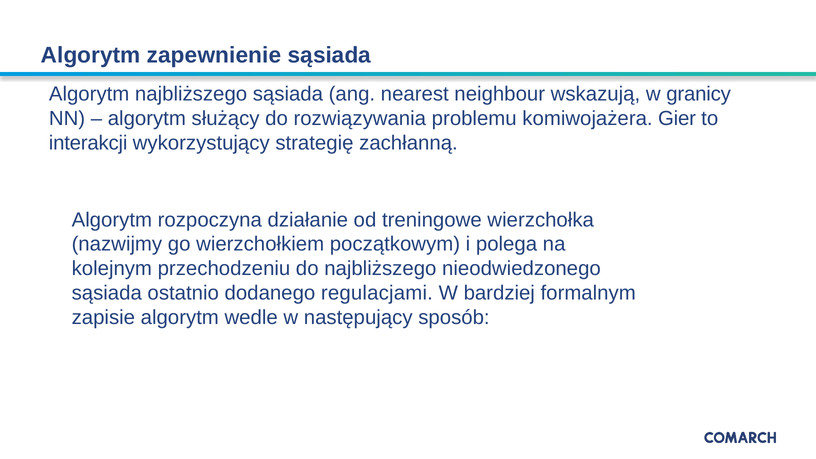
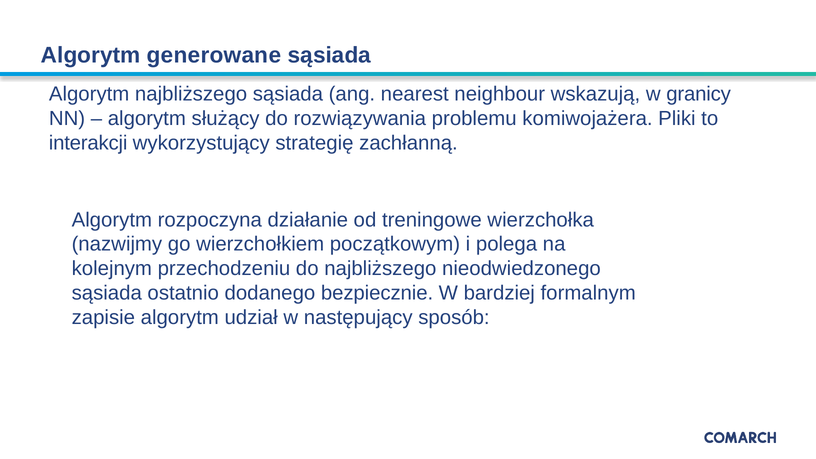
zapewnienie: zapewnienie -> generowane (214, 55)
Gier: Gier -> Pliki (677, 118)
regulacjami: regulacjami -> bezpiecznie (377, 293)
wedle: wedle -> udział (251, 318)
